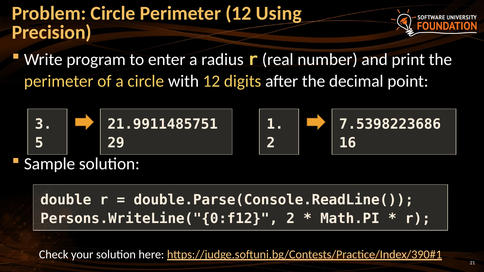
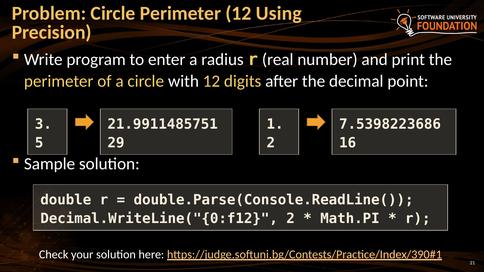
Persons.WriteLine("{0:f12: Persons.WriteLine("{0:f12 -> Decimal.WriteLine("{0:f12 (159, 219)
